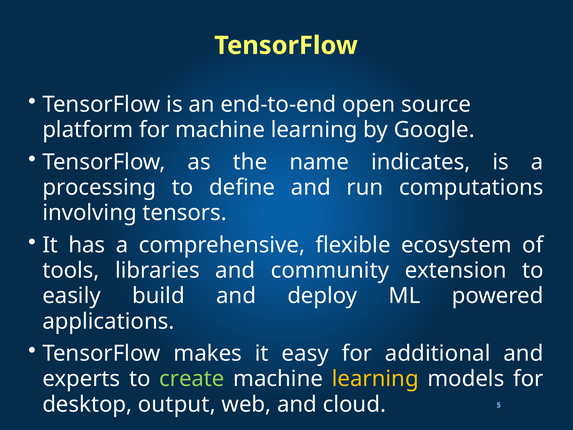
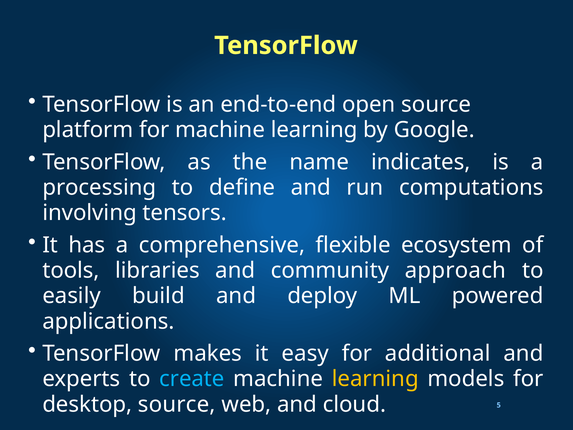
extension: extension -> approach (455, 270)
create colour: light green -> light blue (192, 379)
desktop output: output -> source (177, 404)
